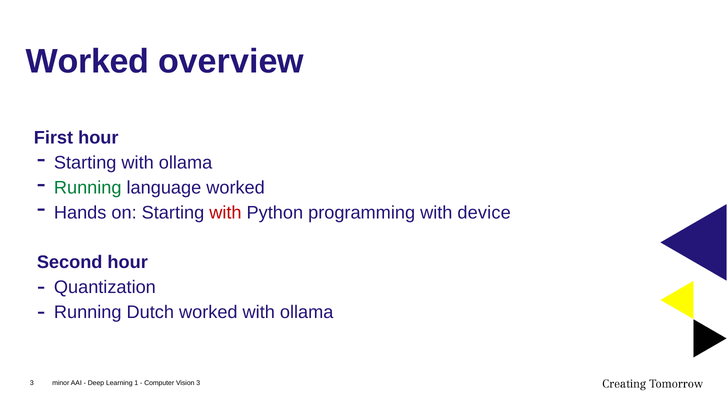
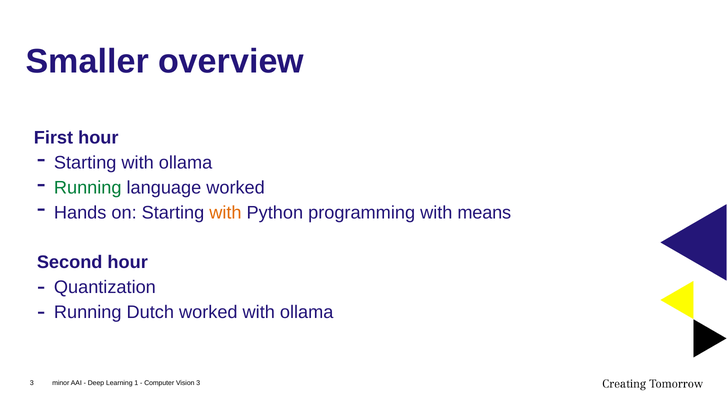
Worked: Worked -> Smaller (87, 61)
with colour: red -> orange (225, 213)
device: device -> means (484, 213)
